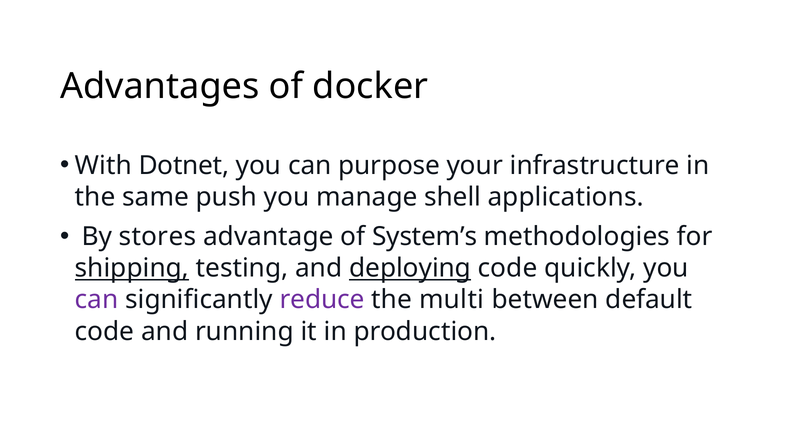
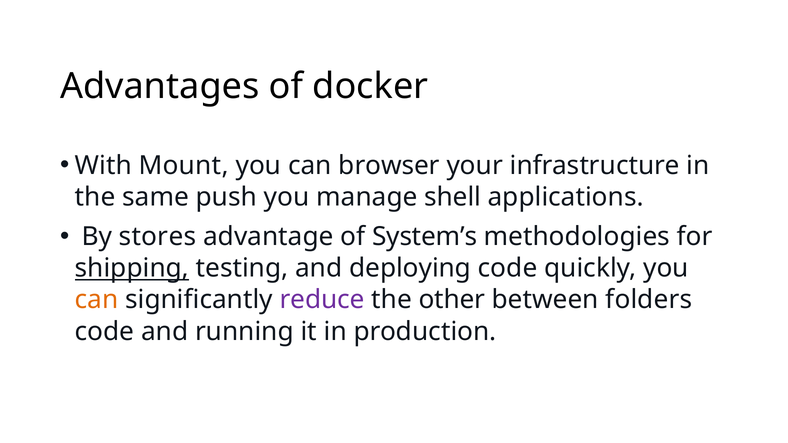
Dotnet: Dotnet -> Mount (184, 166)
purpose: purpose -> browser (389, 166)
deploying underline: present -> none (410, 268)
can colour: purple -> orange (97, 300)
multi: multi -> other (452, 300)
default: default -> folders (649, 300)
